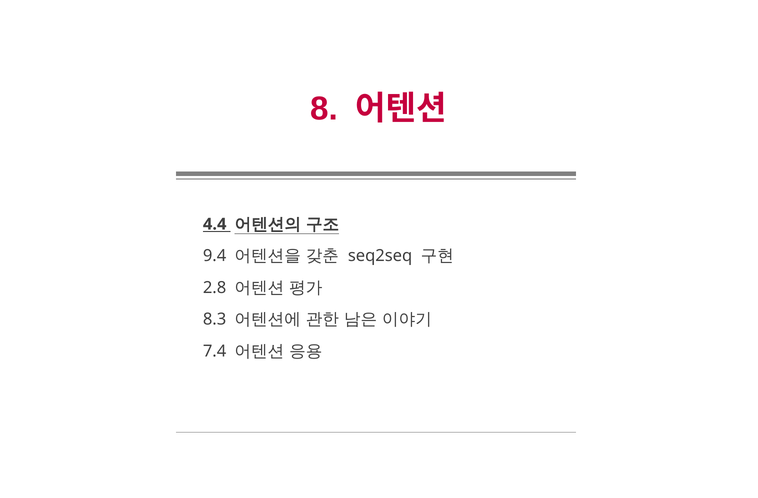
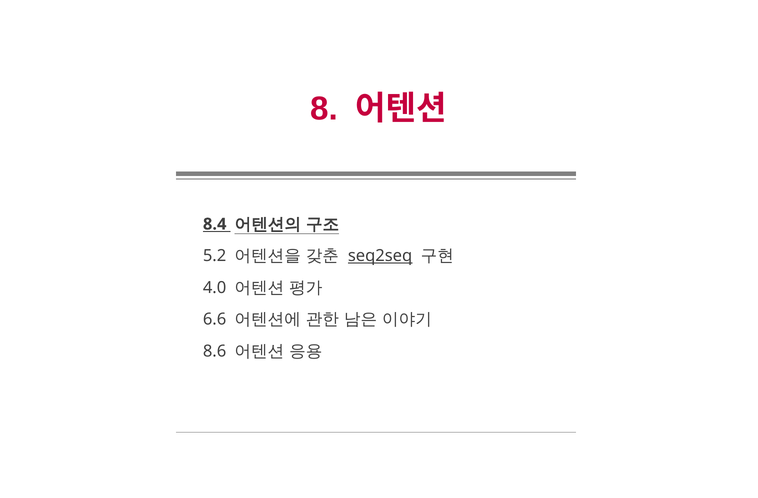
4.4: 4.4 -> 8.4 (215, 224)
9.4: 9.4 -> 5.2 (215, 256)
seq2seq underline: none -> present (380, 256)
2.8: 2.8 -> 4.0 (215, 288)
8.3: 8.3 -> 6.6 (215, 319)
7.4: 7.4 -> 8.6 (215, 351)
